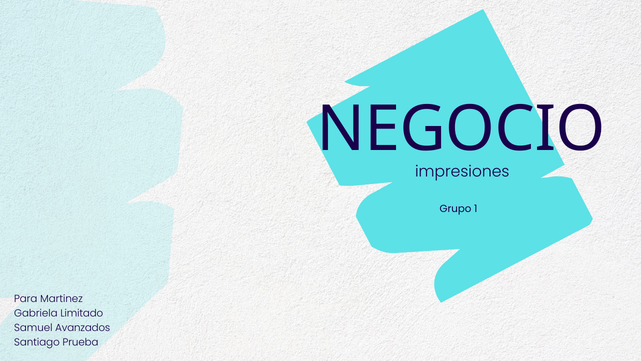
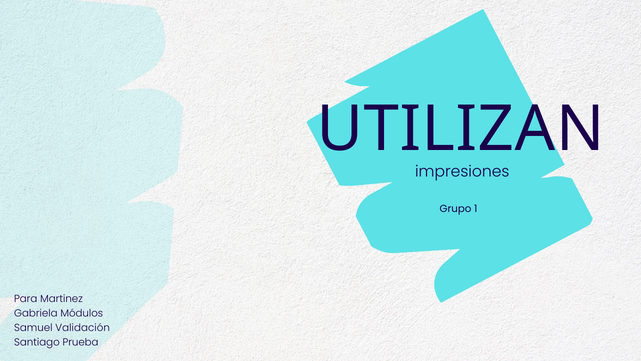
NEGOCIO: NEGOCIO -> UTILIZAN (461, 129)
Limitado: Limitado -> Módulos (82, 313)
Avanzados: Avanzados -> Validación (83, 327)
